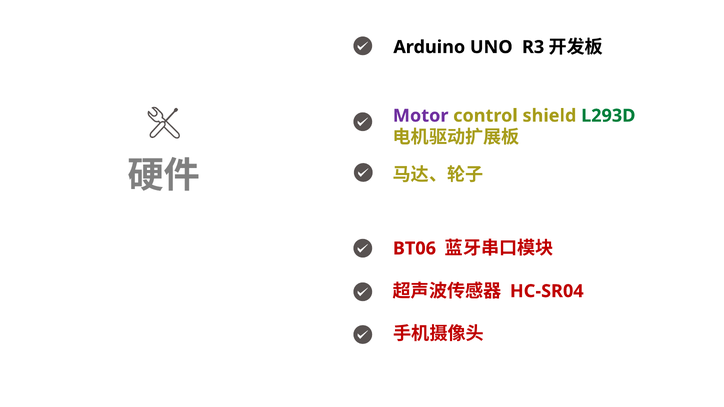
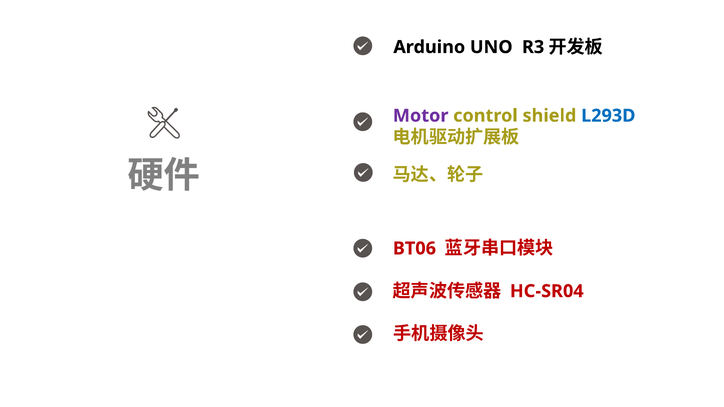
L293D colour: green -> blue (608, 116)
